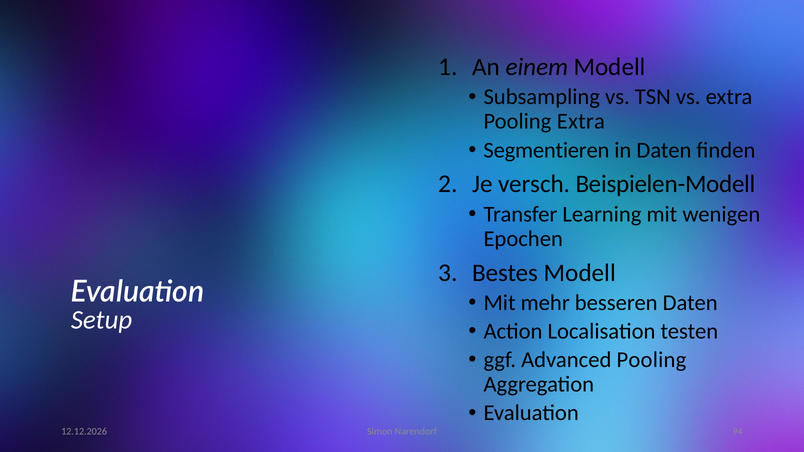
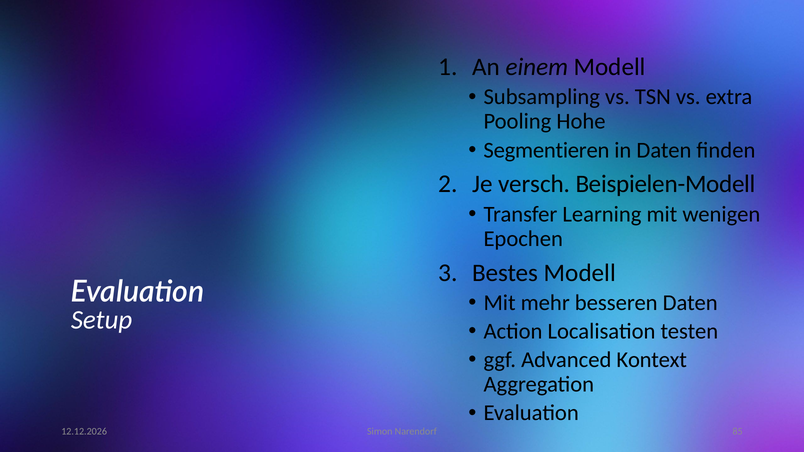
Pooling Extra: Extra -> Hohe (581, 122)
Advanced Pooling: Pooling -> Kontext (652, 360)
94: 94 -> 85 (738, 432)
